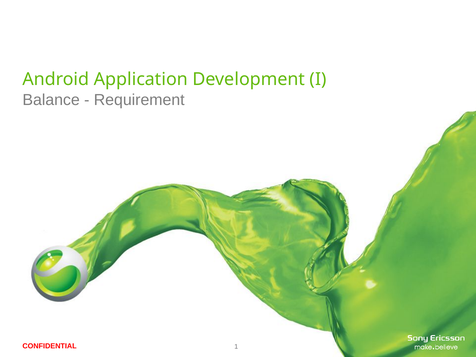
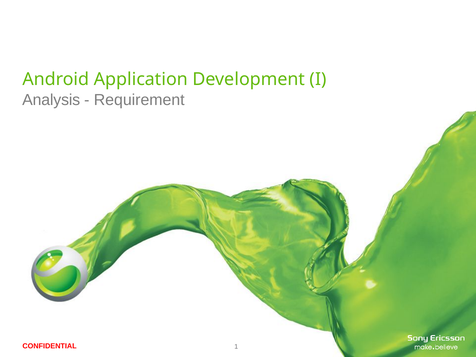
Balance: Balance -> Analysis (51, 100)
